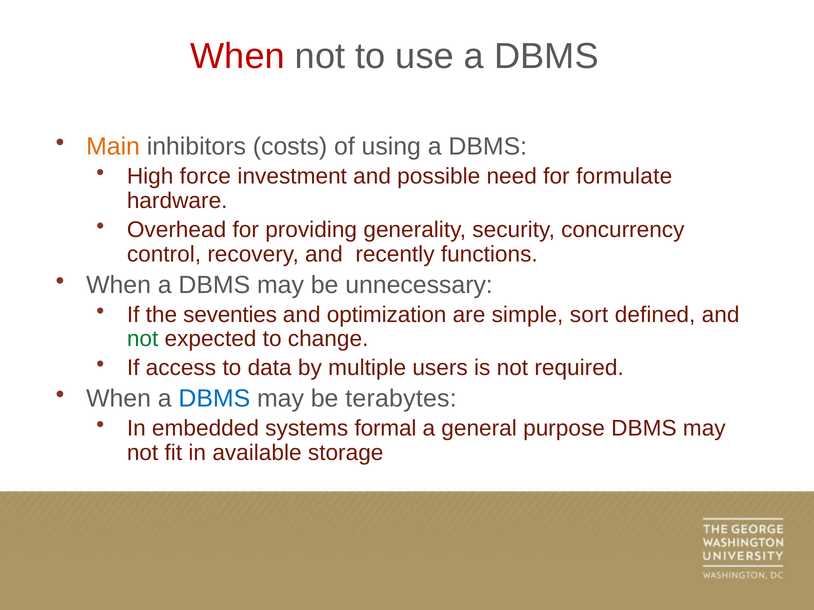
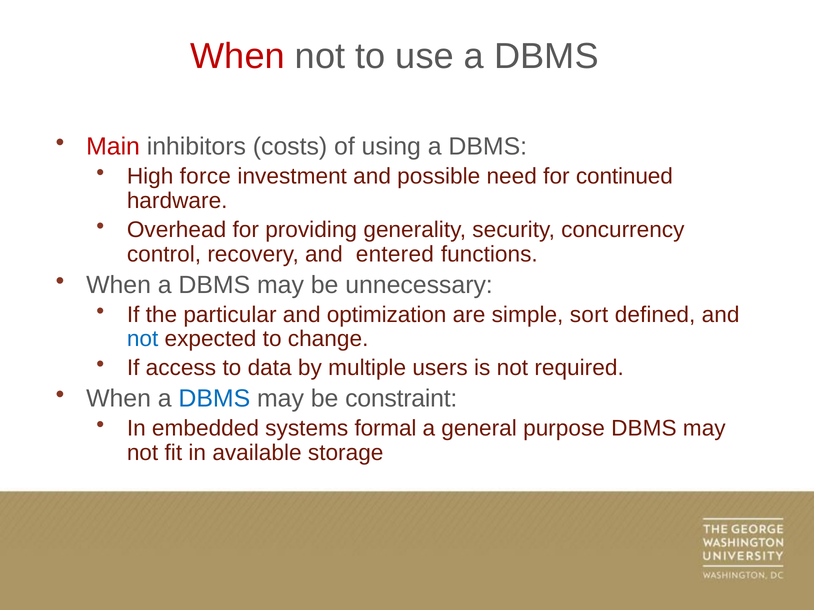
Main colour: orange -> red (113, 147)
formulate: formulate -> continued (624, 177)
recently: recently -> entered (395, 254)
seventies: seventies -> particular (230, 315)
not colour: green -> blue (143, 339)
terabytes: terabytes -> constraint (401, 399)
